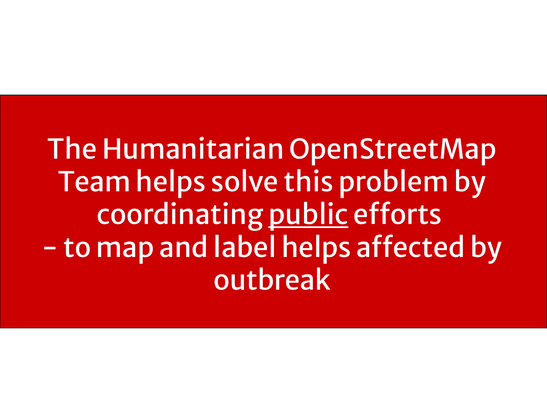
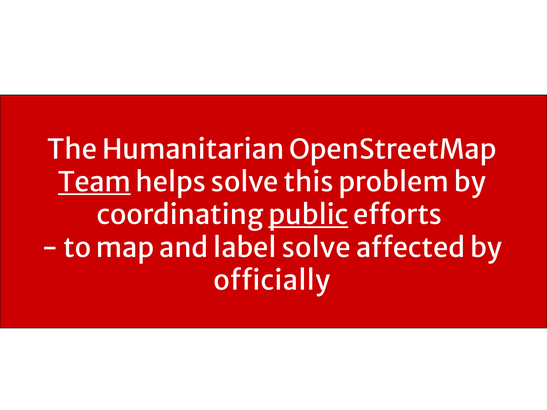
Team underline: none -> present (94, 183)
label helps: helps -> solve (316, 248)
outbreak: outbreak -> officially (272, 281)
